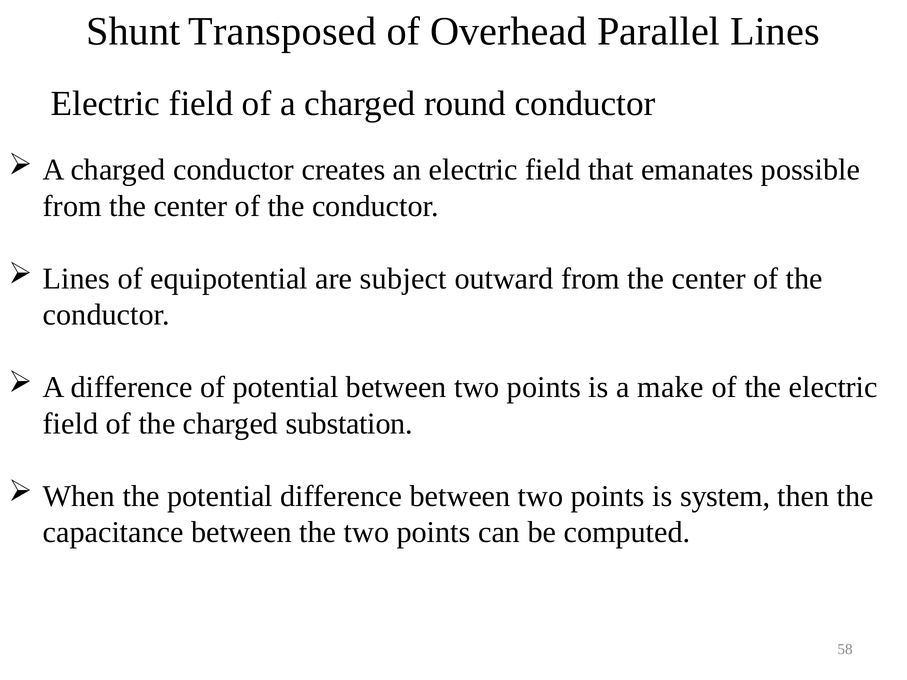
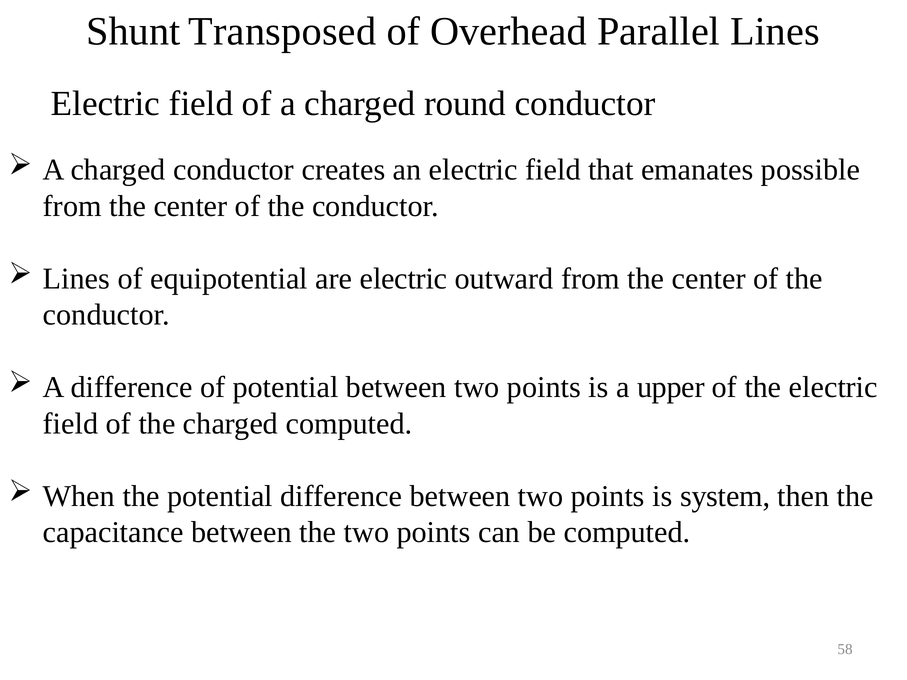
are subject: subject -> electric (404, 279)
make: make -> upper (671, 388)
charged substation: substation -> computed (349, 424)
